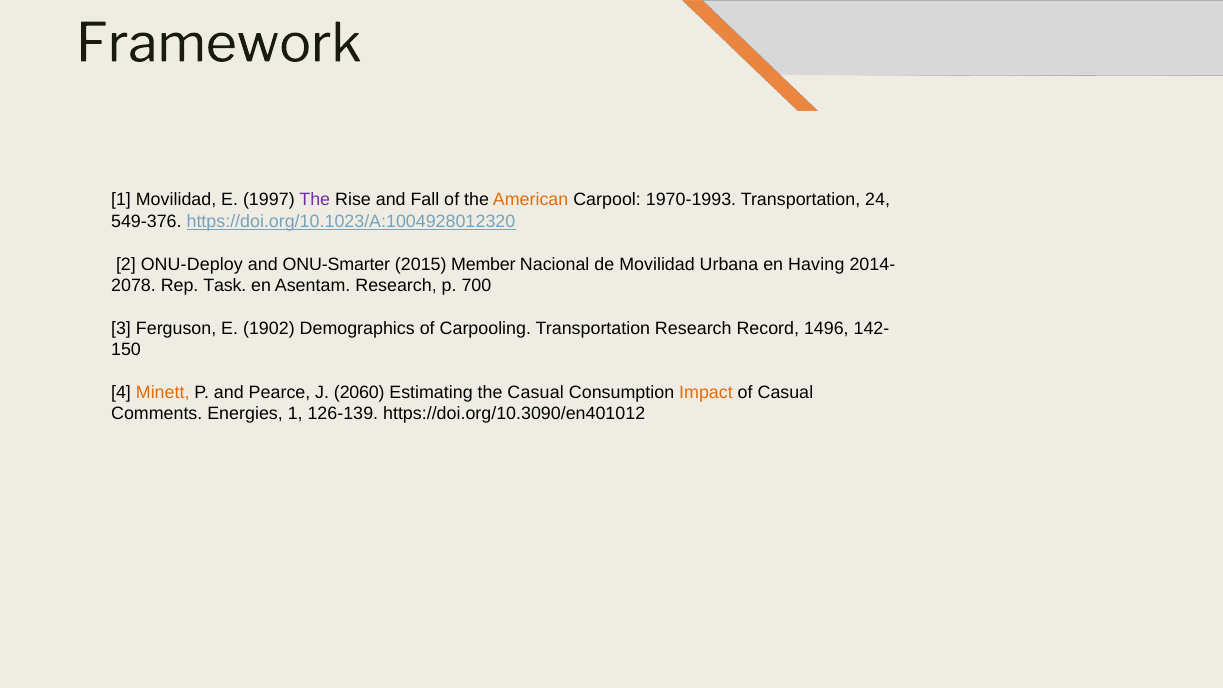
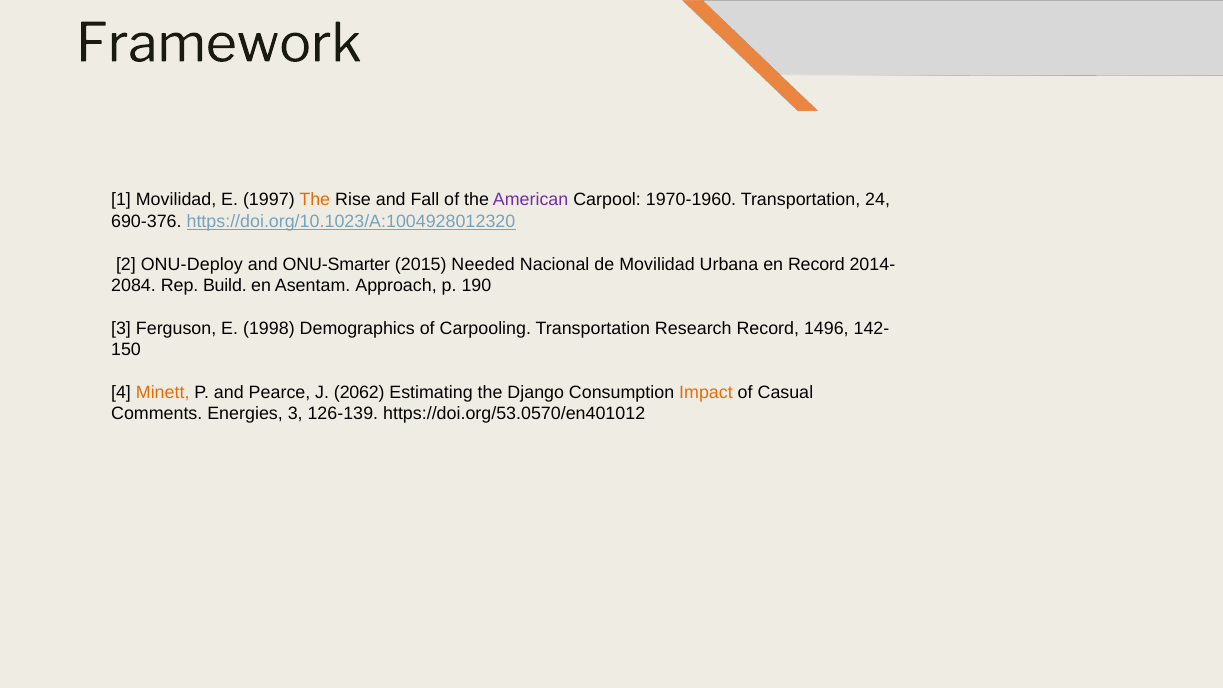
The colour: purple -> orange (315, 200)
American colour: orange -> purple (531, 200)
1970-1993: 1970-1993 -> 1970-1960 (691, 200)
549-376: 549-376 -> 690-376 (146, 221)
Member: Member -> Needed (483, 264)
en Having: Having -> Record (816, 264)
2078: 2078 -> 2084 (133, 286)
Task: Task -> Build (225, 286)
Asentam Research: Research -> Approach (396, 286)
700: 700 -> 190 (476, 286)
1902: 1902 -> 1998 (269, 328)
2060: 2060 -> 2062 (359, 393)
the Casual: Casual -> Django (536, 393)
Energies 1: 1 -> 3 (295, 414)
https://doi.org/10.3090/en401012: https://doi.org/10.3090/en401012 -> https://doi.org/53.0570/en401012 (514, 414)
